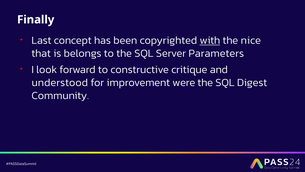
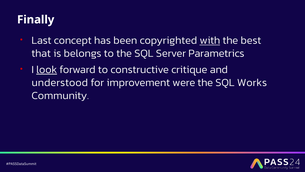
nice: nice -> best (251, 40)
Parameters: Parameters -> Parametrics (216, 53)
look underline: none -> present (47, 69)
Digest: Digest -> Works (252, 82)
